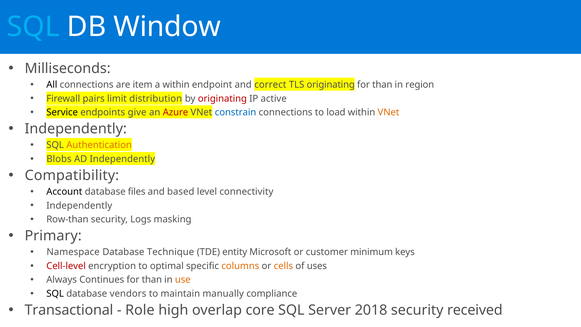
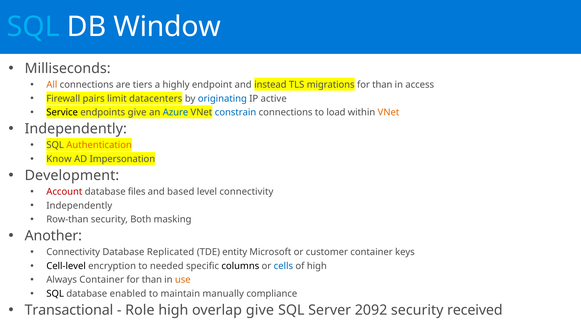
All colour: black -> orange (52, 85)
item: item -> tiers (143, 85)
a within: within -> highly (176, 85)
correct: correct -> instead (270, 85)
TLS originating: originating -> migrations (331, 85)
region: region -> access (420, 85)
distribution: distribution -> datacenters (156, 99)
originating colour: red -> blue (222, 99)
Azure colour: red -> blue (175, 112)
Blobs: Blobs -> Know (59, 159)
AD Independently: Independently -> Impersonation (122, 159)
Compatibility: Compatibility -> Development (72, 175)
Account colour: black -> red (64, 192)
Logs: Logs -> Both (141, 219)
Primary: Primary -> Another (53, 236)
Namespace: Namespace -> Connectivity (73, 252)
Technique: Technique -> Replicated (171, 252)
customer minimum: minimum -> container (372, 252)
Cell-level colour: red -> black (66, 266)
optimal: optimal -> needed (167, 266)
columns colour: orange -> black (240, 266)
cells colour: orange -> blue (283, 266)
of uses: uses -> high (317, 266)
Always Continues: Continues -> Container (102, 280)
vendors: vendors -> enabled (128, 293)
overlap core: core -> give (260, 310)
2018: 2018 -> 2092 (371, 310)
